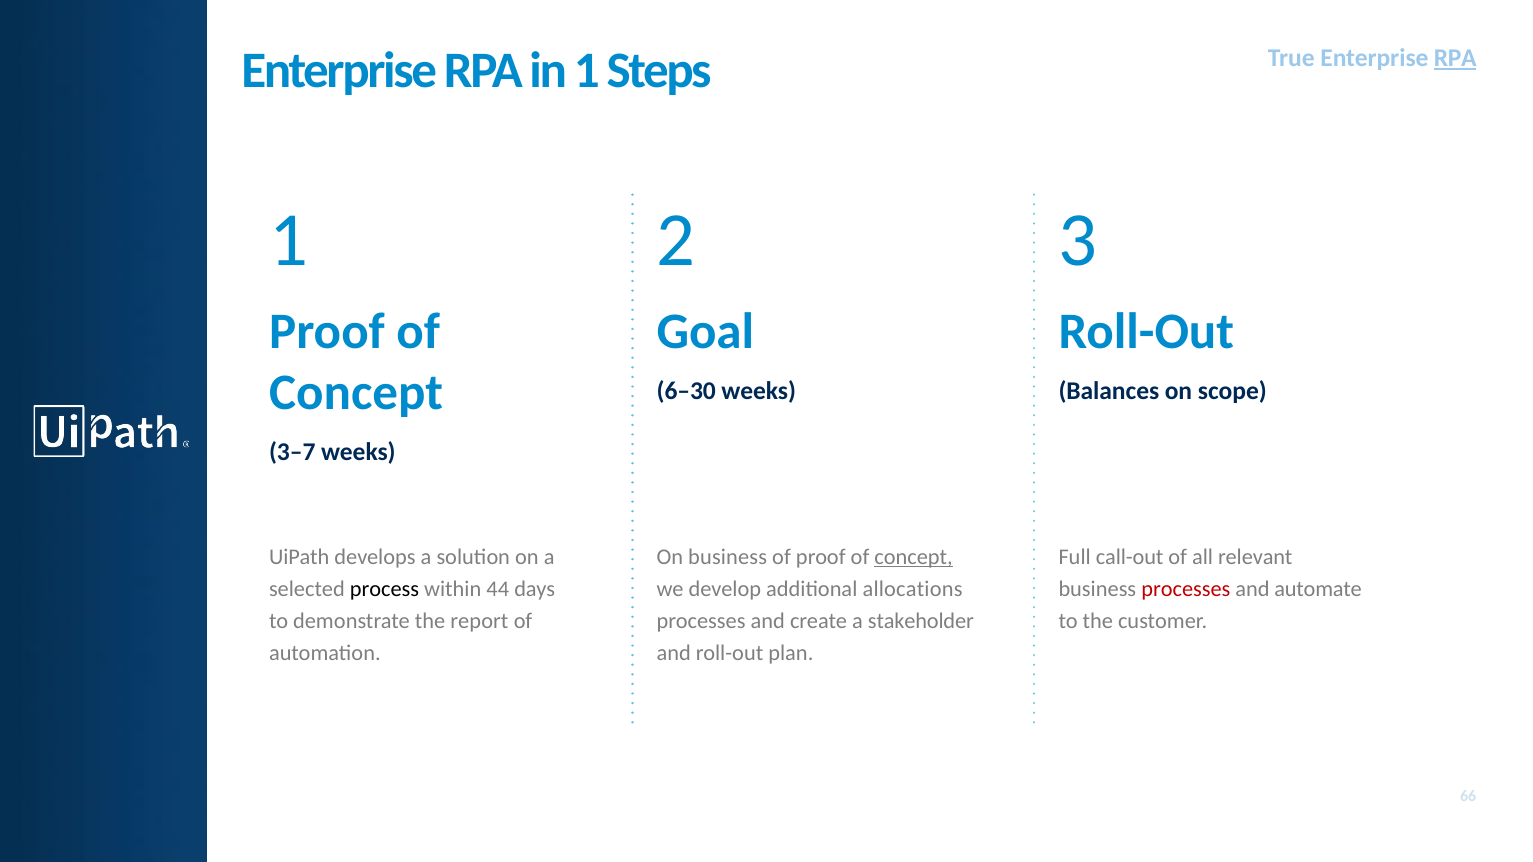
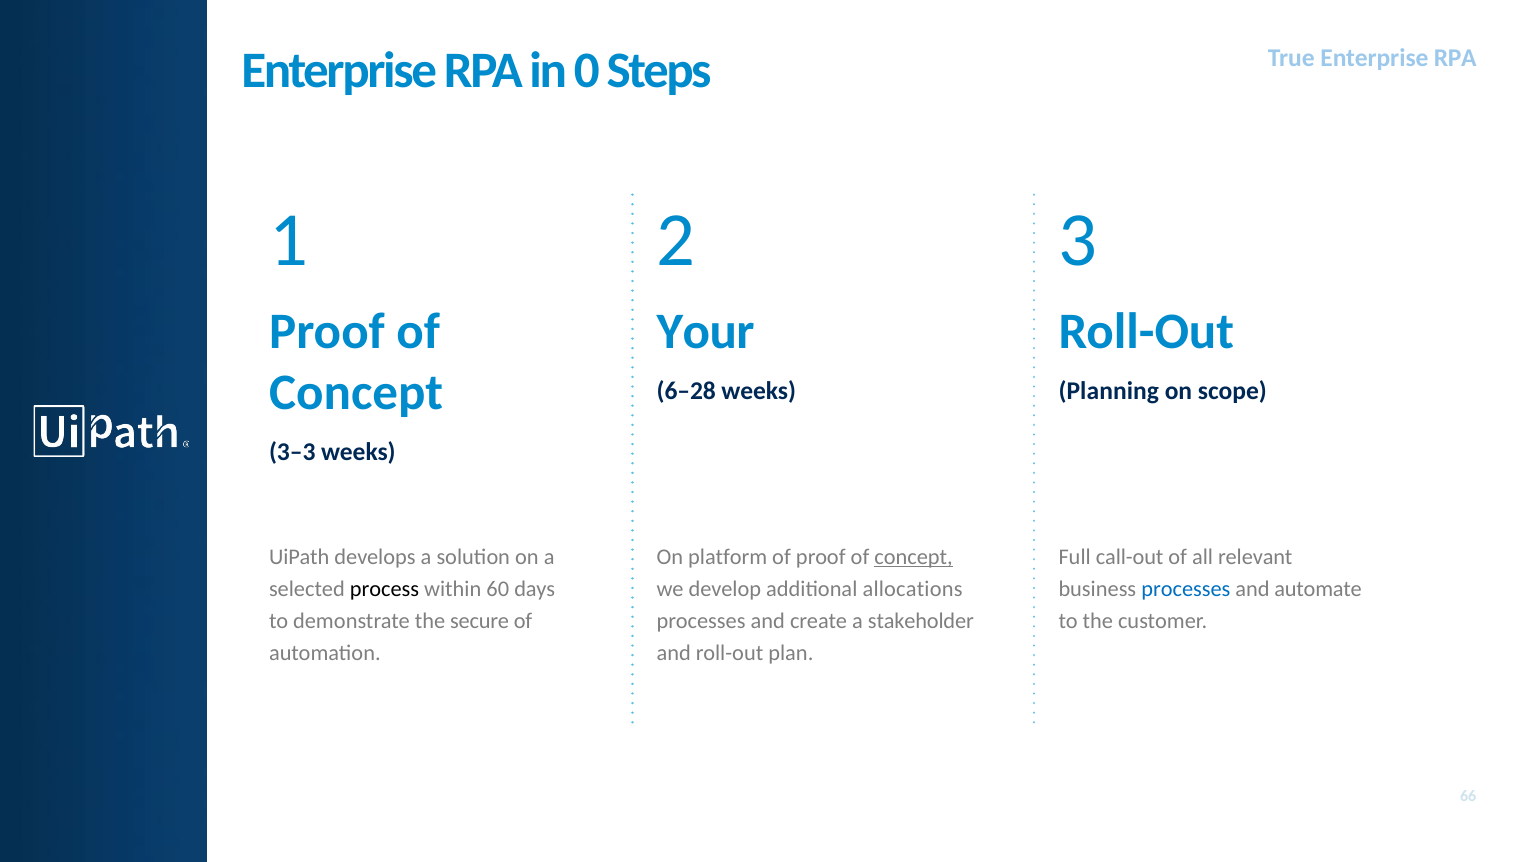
RPA underline: present -> none (1455, 58)
in 1: 1 -> 0 (587, 71)
Goal: Goal -> Your (706, 331)
6–30: 6–30 -> 6–28 (686, 391)
Balances: Balances -> Planning (1109, 391)
3–7: 3–7 -> 3–3 (292, 452)
On business: business -> platform (728, 557)
44: 44 -> 60 (498, 589)
processes colour: red -> blue (1186, 589)
report: report -> secure (480, 621)
